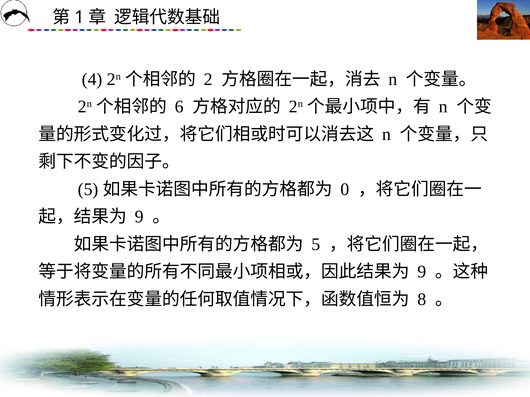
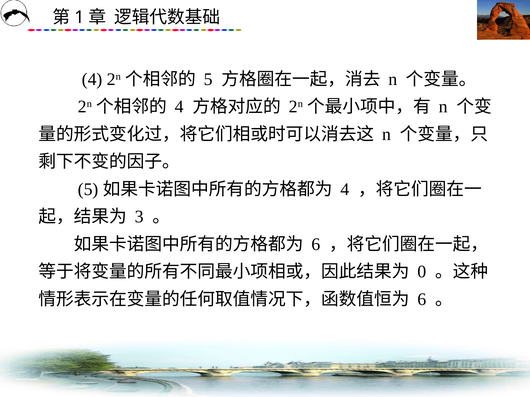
2: 2 -> 5 (208, 79)
6: 6 -> 4 (179, 107)
0: 0 -> 4 (345, 189)
9: 9 -> 3 (139, 217)
5: 5 -> 6 (316, 245)
9: 9 -> 0 (422, 272)
8: 8 -> 6 (422, 300)
